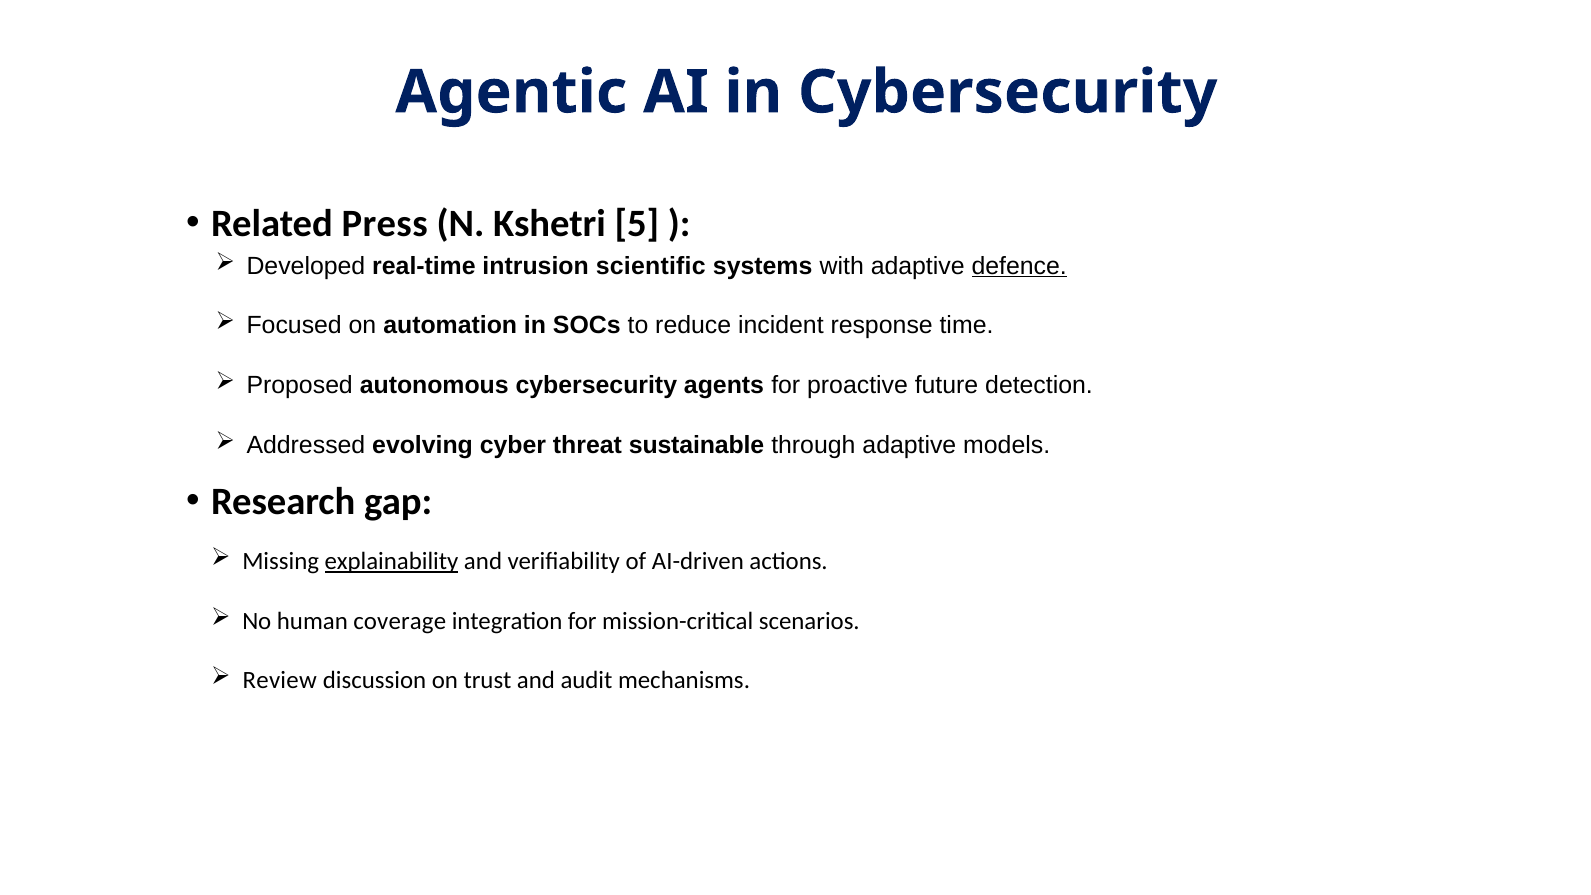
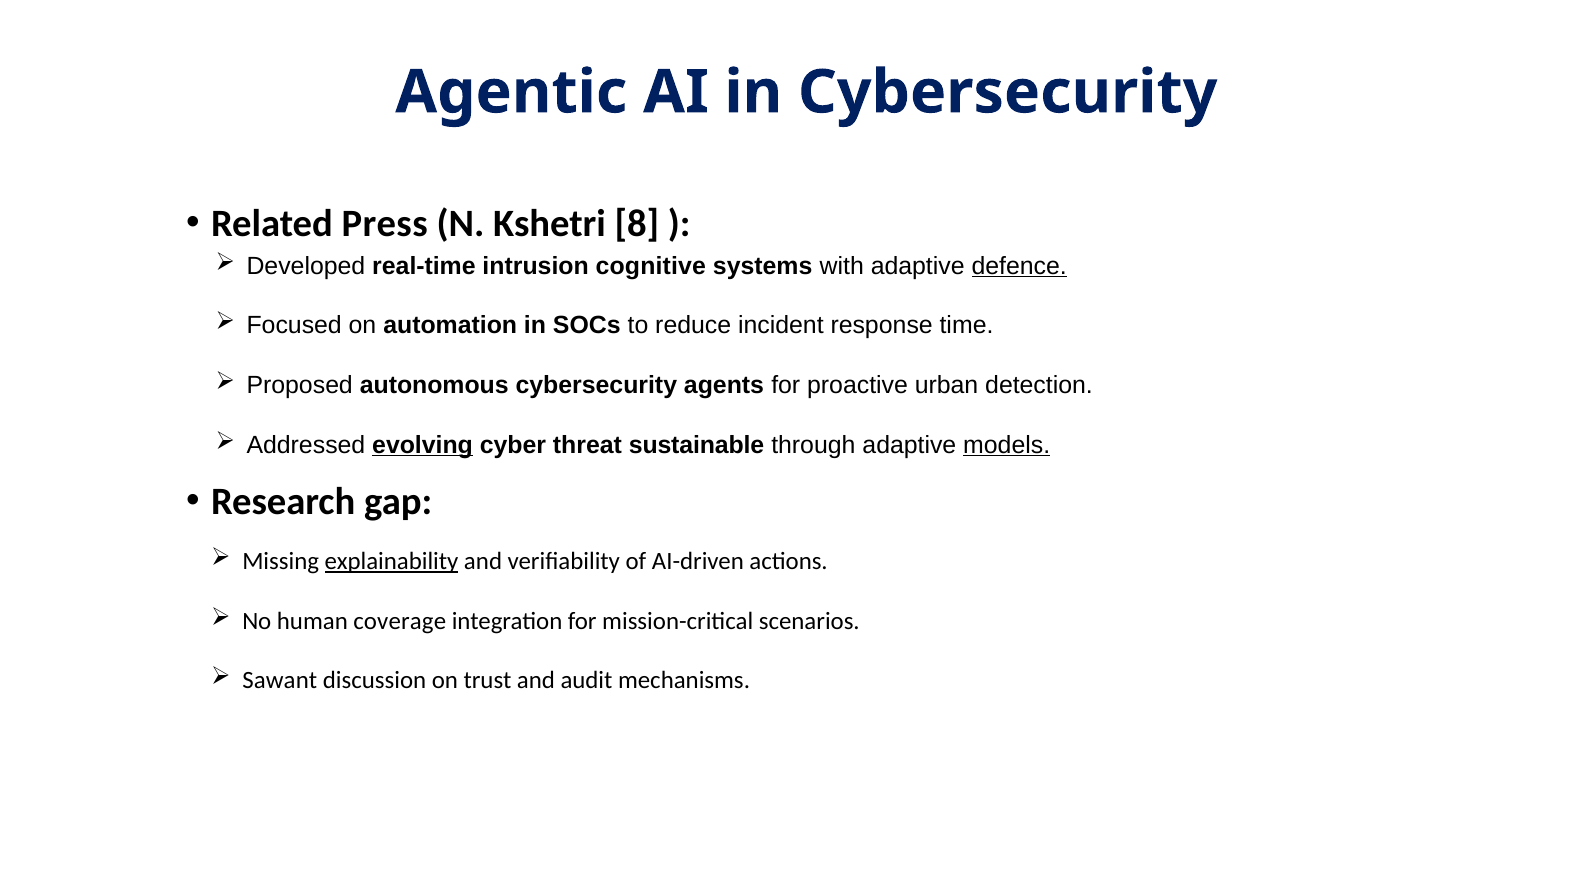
5: 5 -> 8 (637, 223)
scientific: scientific -> cognitive (651, 266)
future: future -> urban (947, 385)
evolving underline: none -> present (423, 445)
models underline: none -> present (1007, 445)
Review: Review -> Sawant (280, 681)
